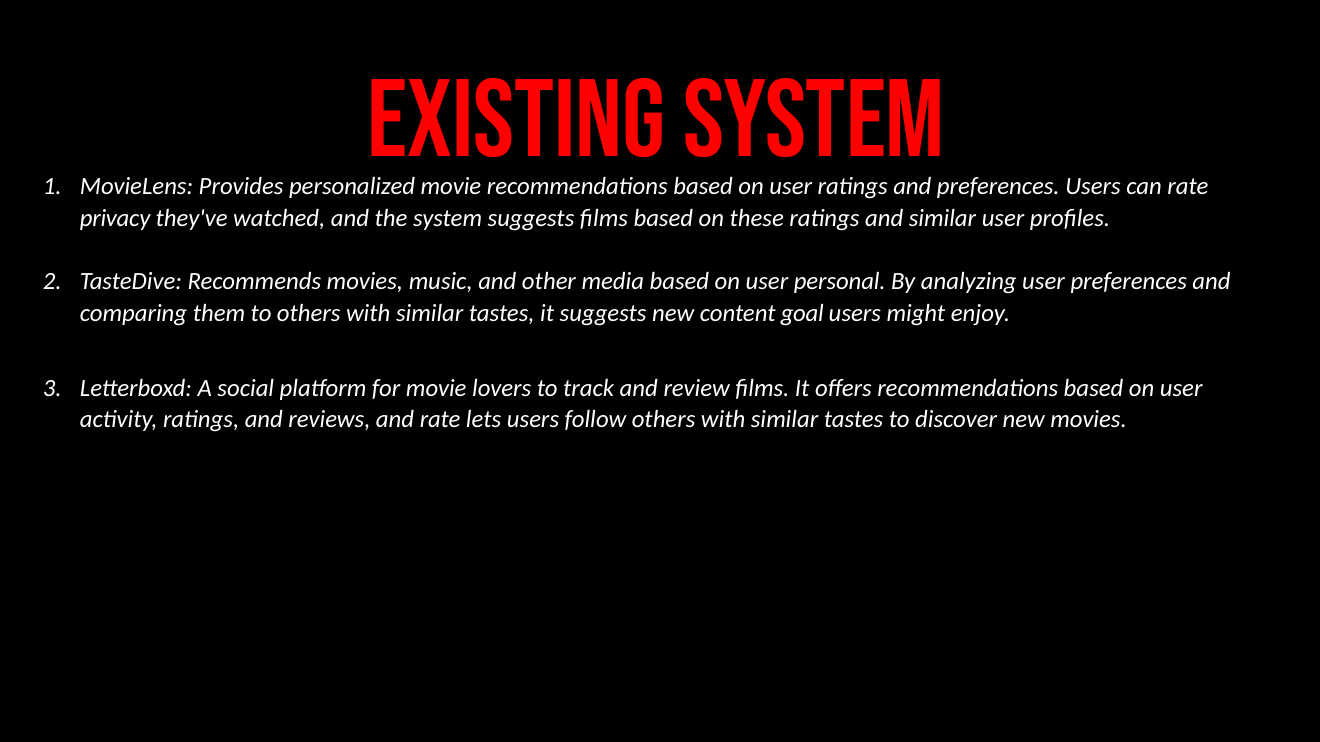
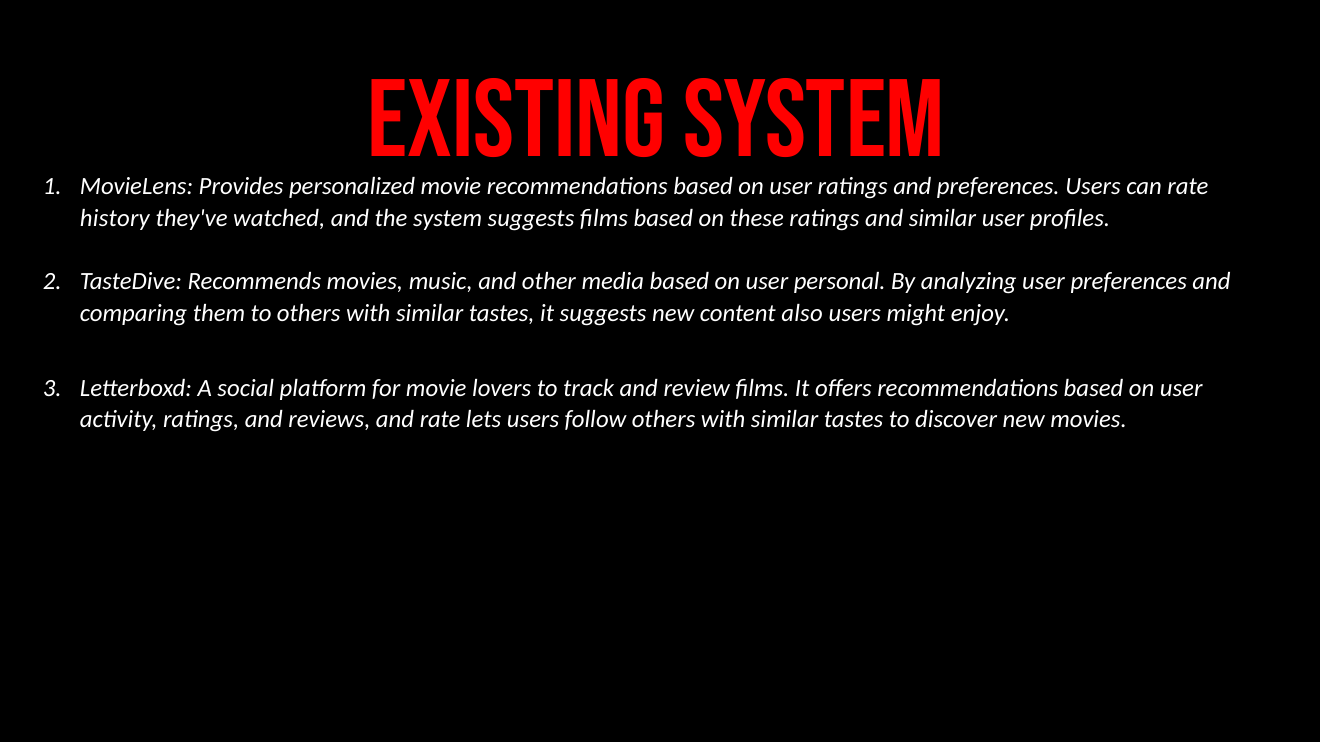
privacy: privacy -> history (115, 218)
goal: goal -> also (802, 314)
